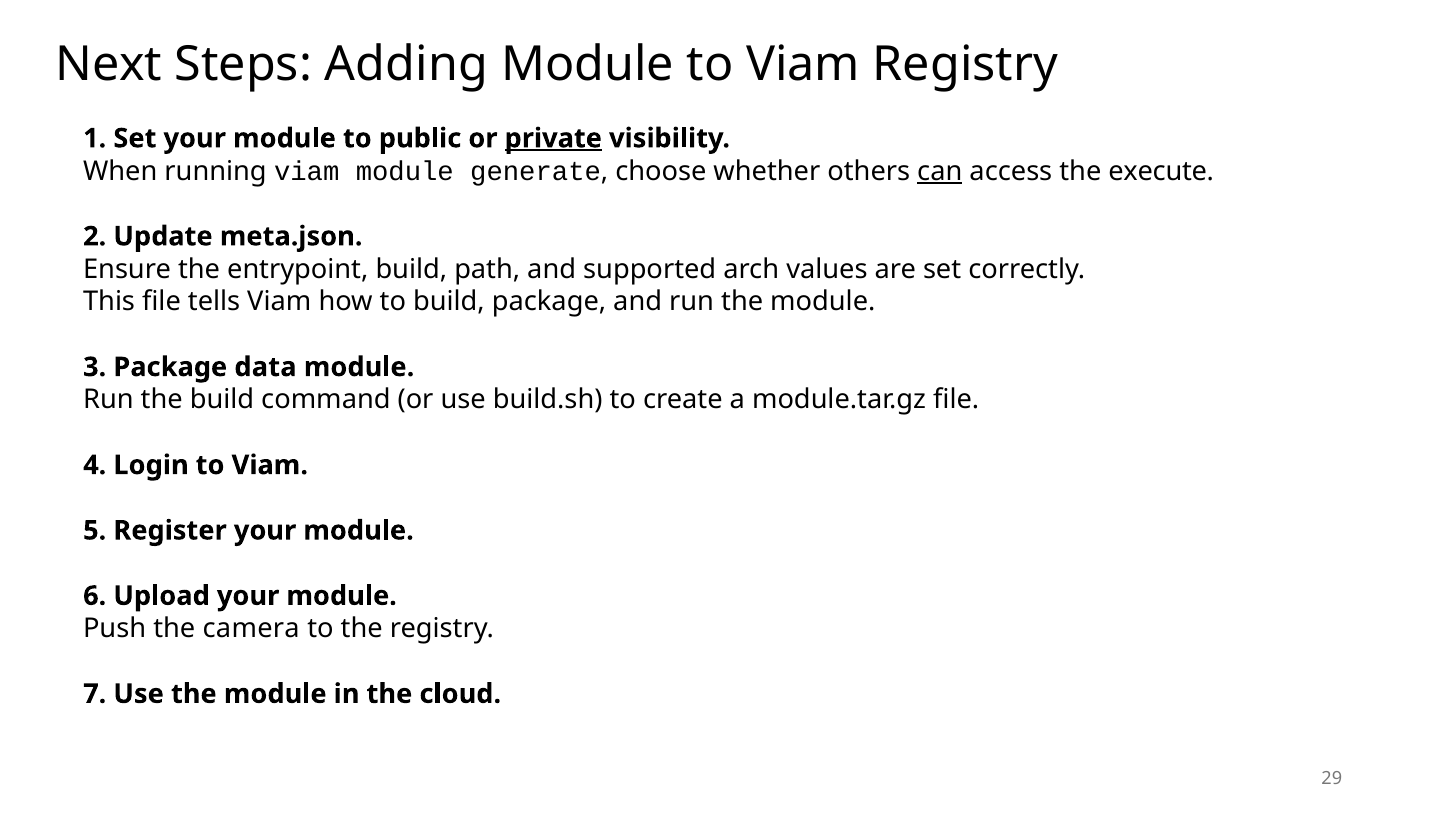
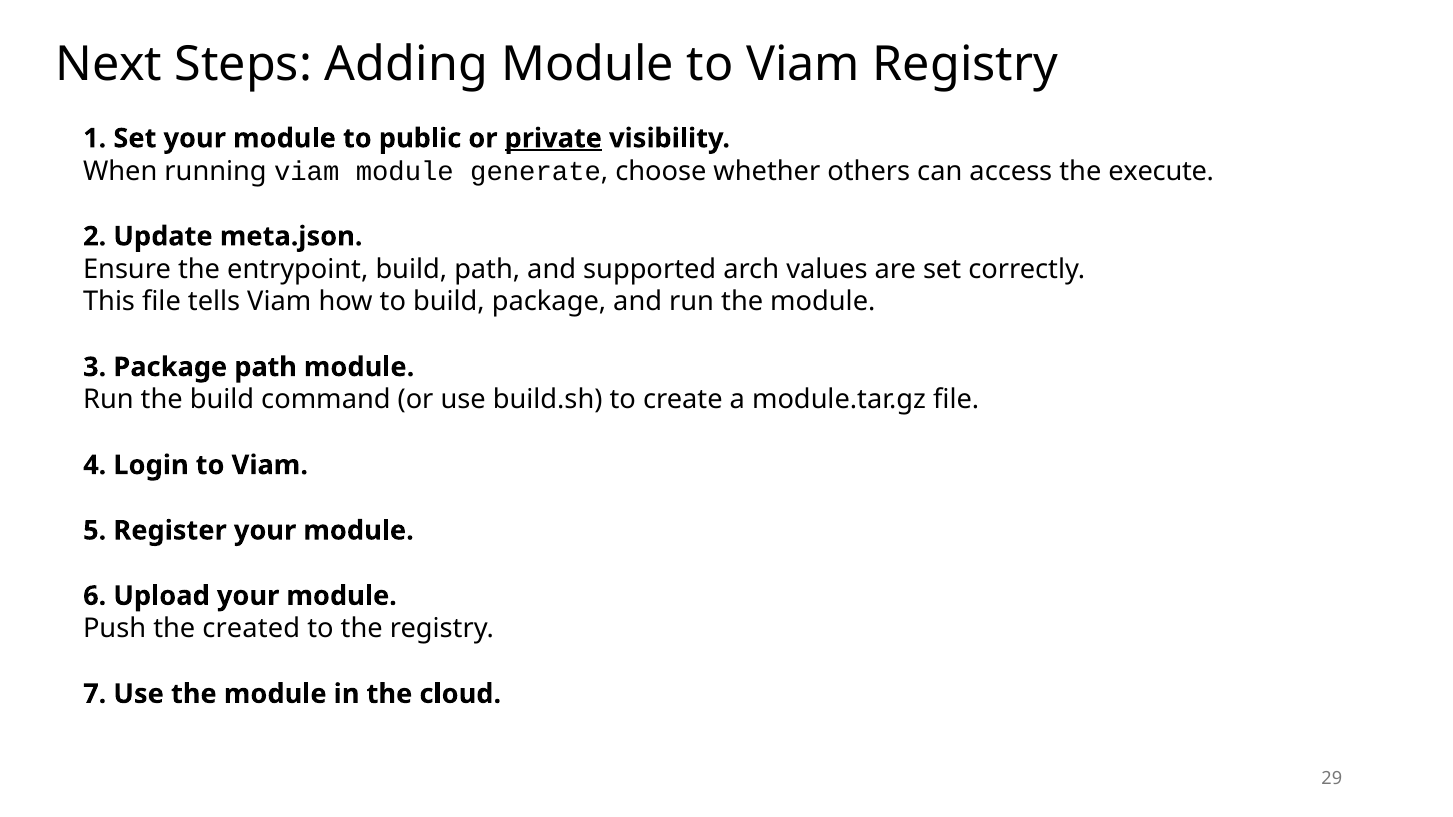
can underline: present -> none (940, 171)
Package data: data -> path (266, 367)
camera: camera -> created (251, 629)
